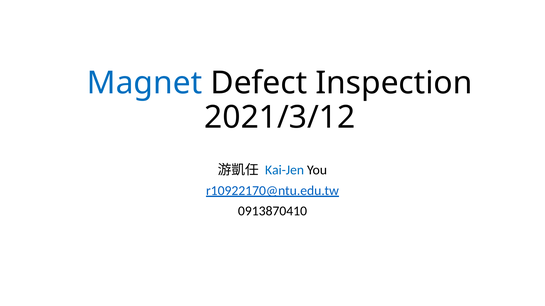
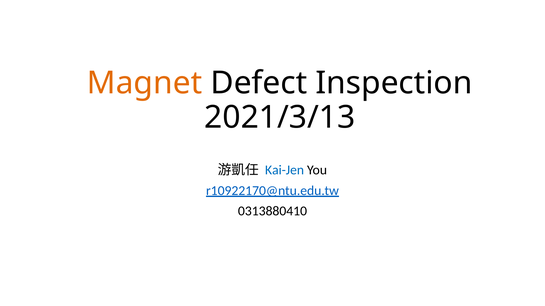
Magnet colour: blue -> orange (145, 83)
2021/3/12: 2021/3/12 -> 2021/3/13 (280, 118)
0913870410: 0913870410 -> 0313880410 (272, 211)
